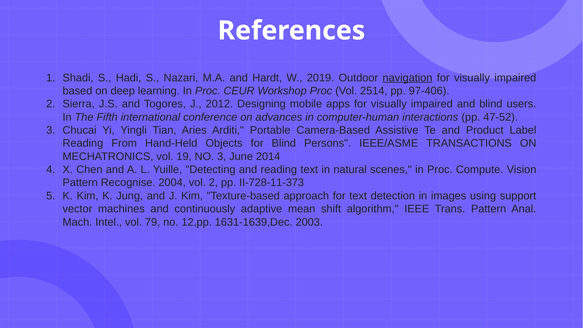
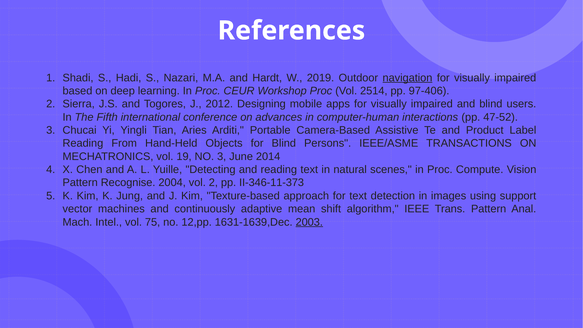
II-728-11-373: II-728-11-373 -> II-346-11-373 (272, 183)
79: 79 -> 75 (153, 222)
2003 underline: none -> present (309, 222)
